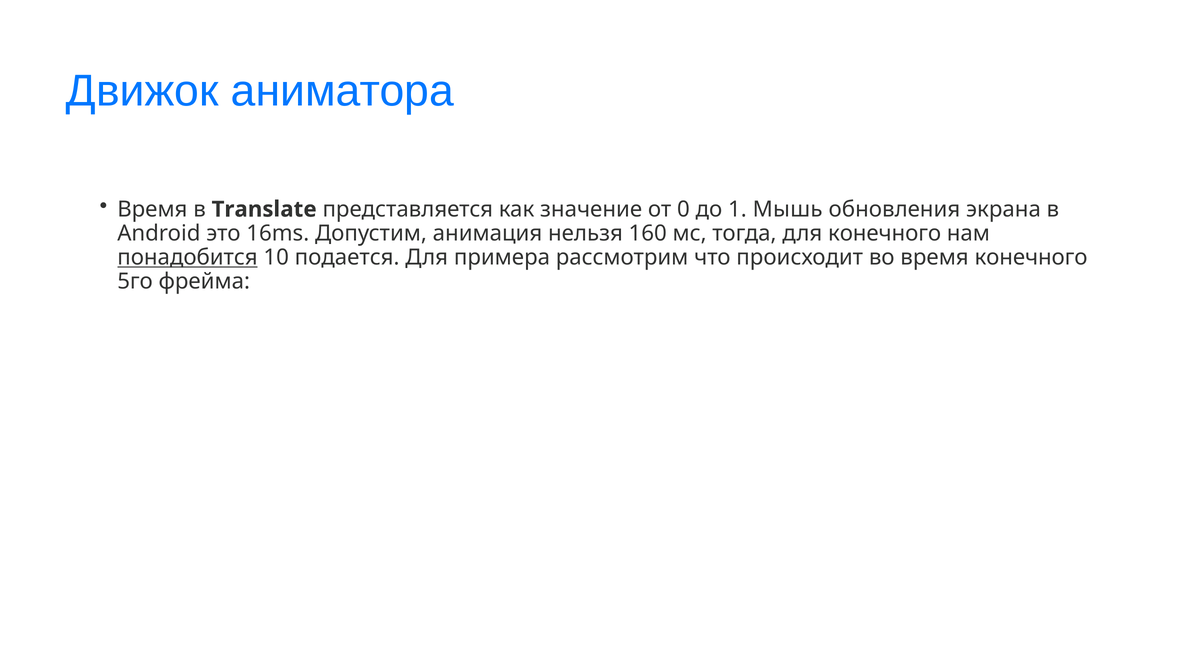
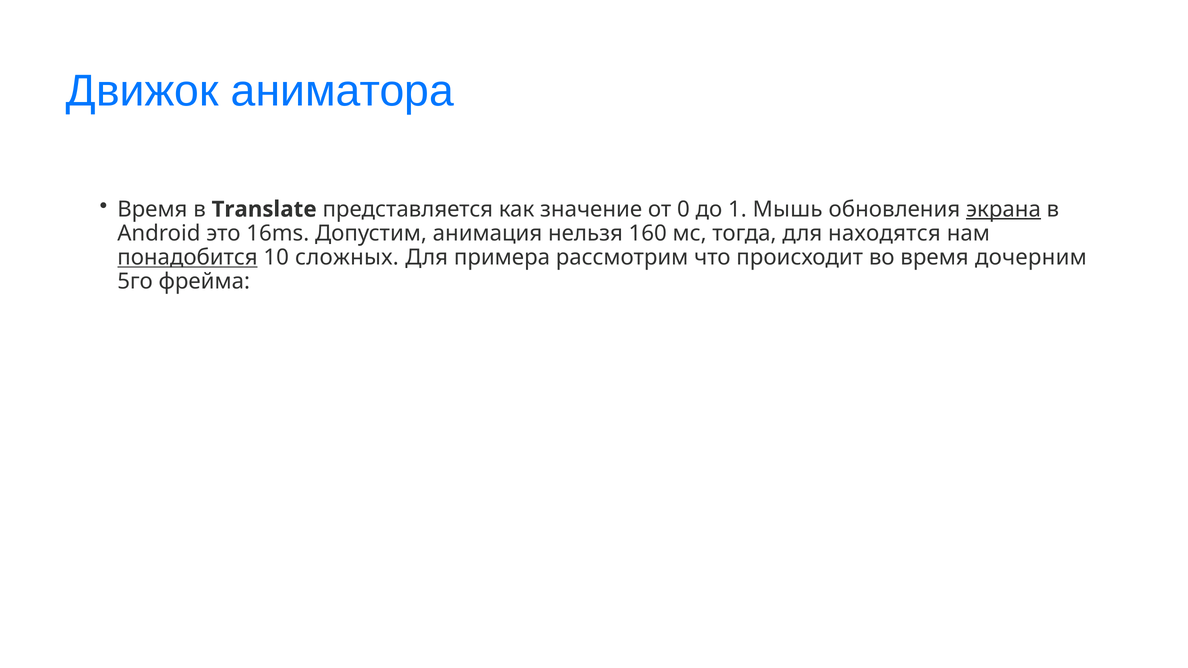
экрана underline: none -> present (1003, 209)
для конечного: конечного -> находятся (884, 233)
подается: подается -> сложных (347, 258)
время конечного: конечного -> дочерним (1031, 258)
